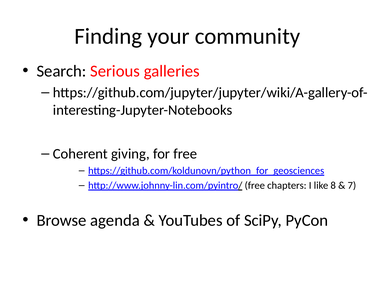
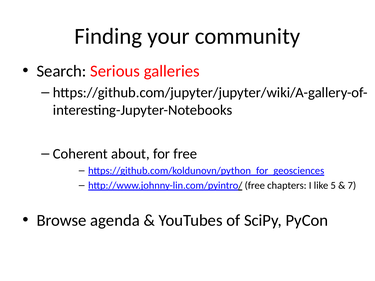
giving: giving -> about (130, 154)
8: 8 -> 5 (333, 186)
